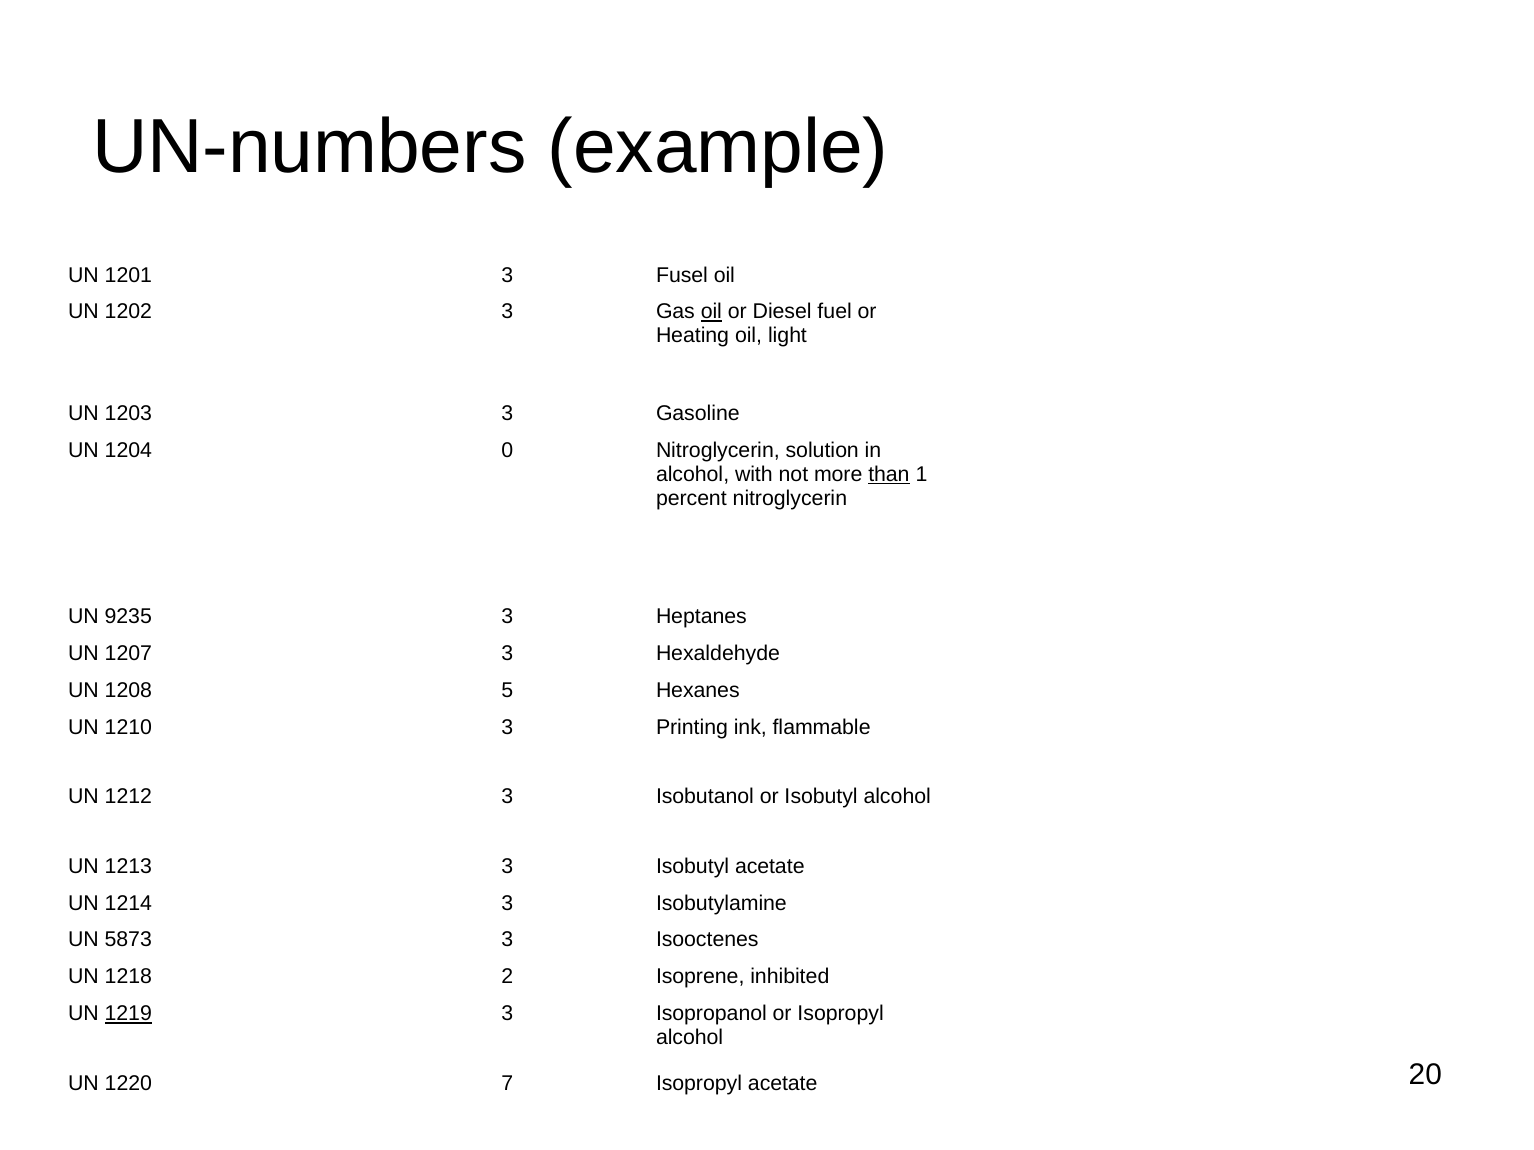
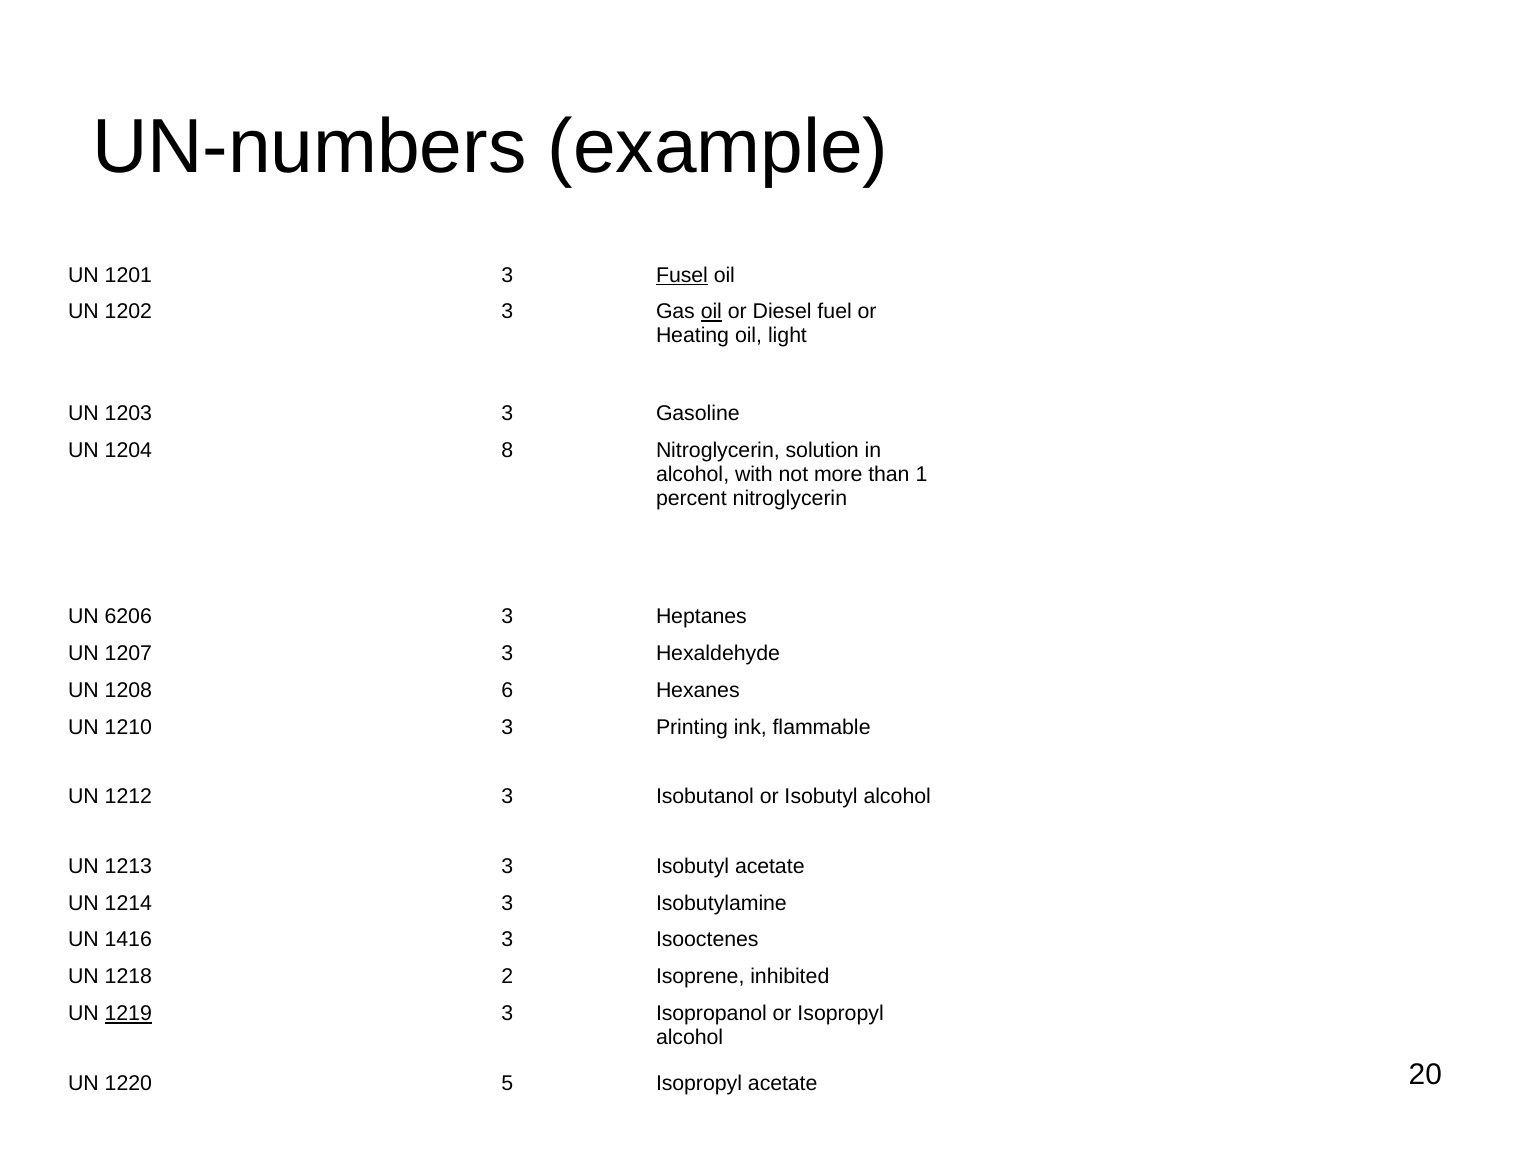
Fusel underline: none -> present (682, 275)
0: 0 -> 8 (507, 451)
than underline: present -> none (889, 474)
9235: 9235 -> 6206 (128, 617)
5: 5 -> 6 (507, 691)
5873: 5873 -> 1416 (128, 940)
7: 7 -> 5 (507, 1083)
